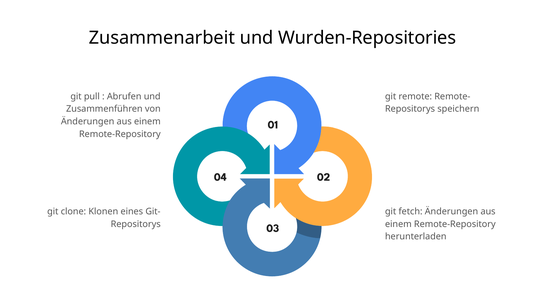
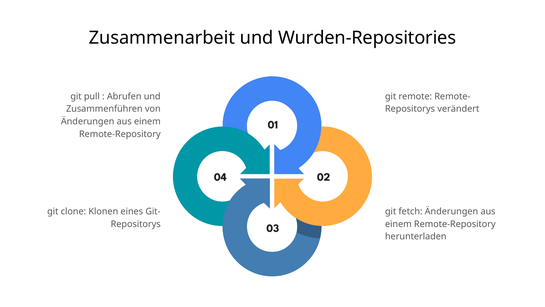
speichern: speichern -> verändert (458, 109)
